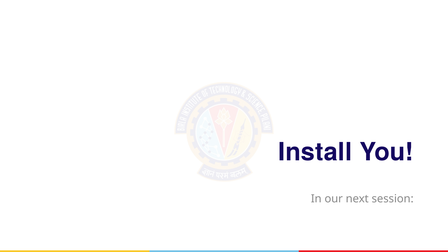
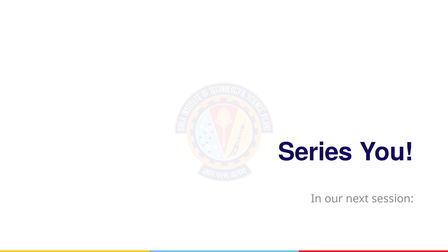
Install: Install -> Series (315, 152)
